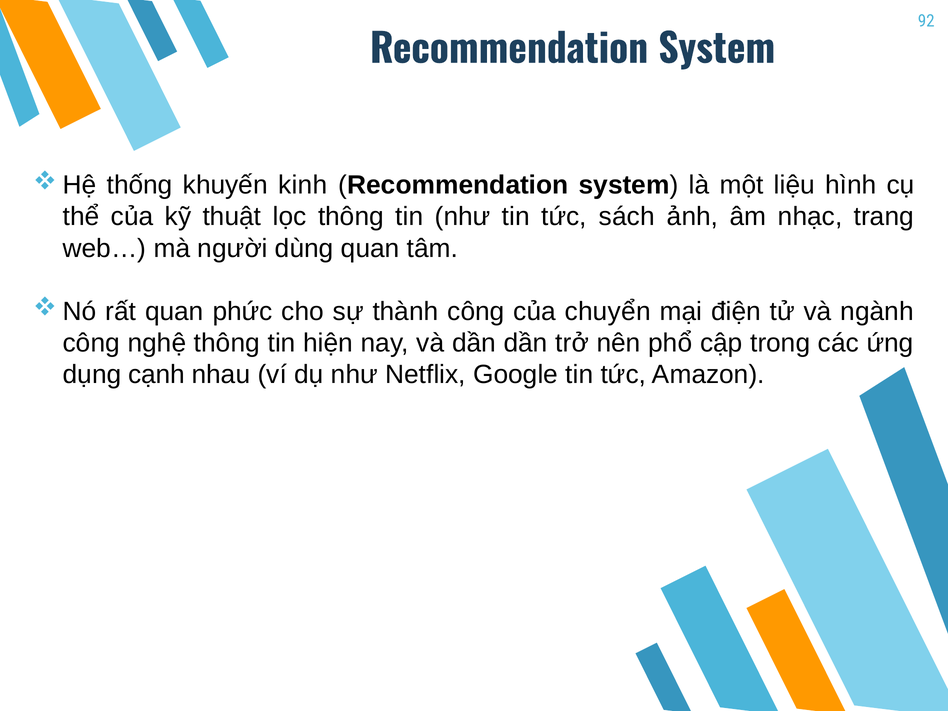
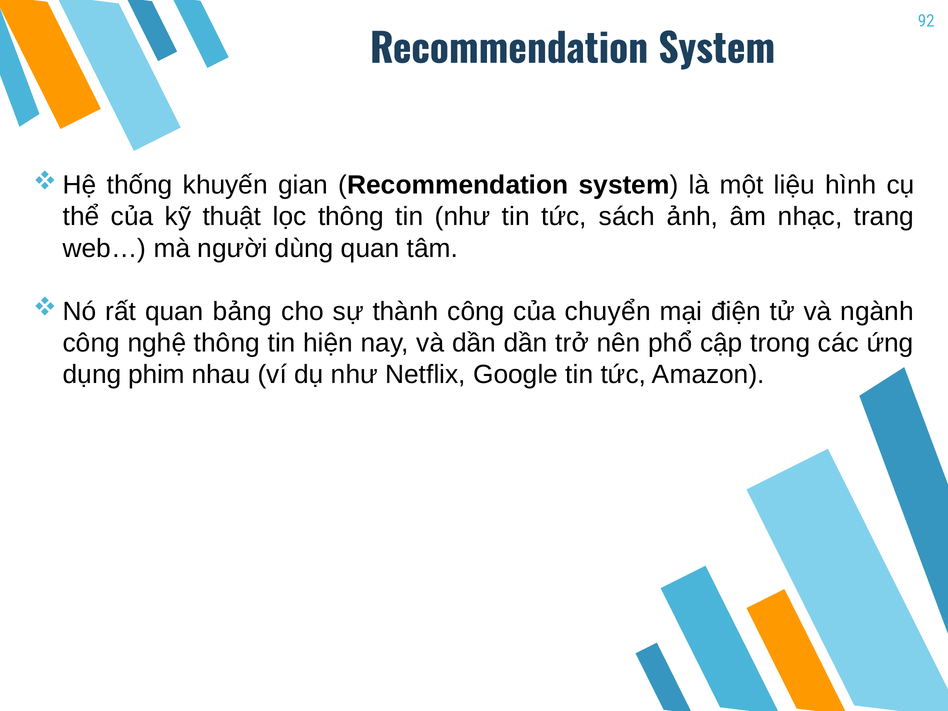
kinh: kinh -> gian (303, 185)
phức: phức -> bảng (242, 312)
cạnh: cạnh -> phim (157, 375)
